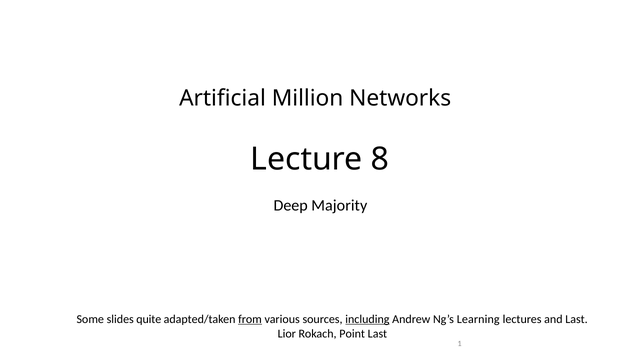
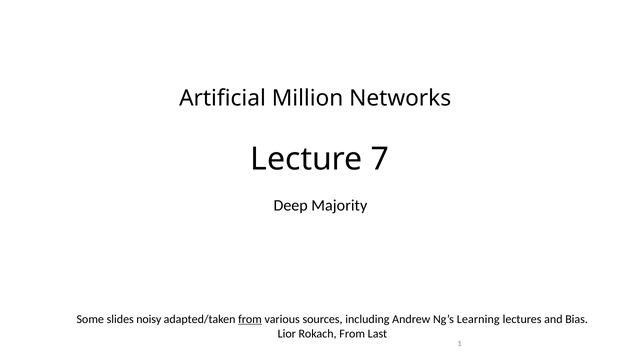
8: 8 -> 7 (380, 160)
quite: quite -> noisy (149, 320)
including underline: present -> none (367, 320)
and Last: Last -> Bias (577, 320)
Rokach Point: Point -> From (352, 334)
